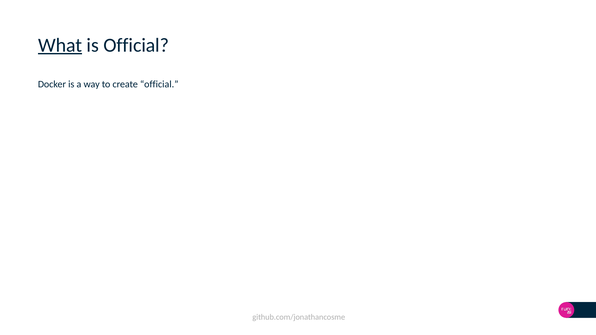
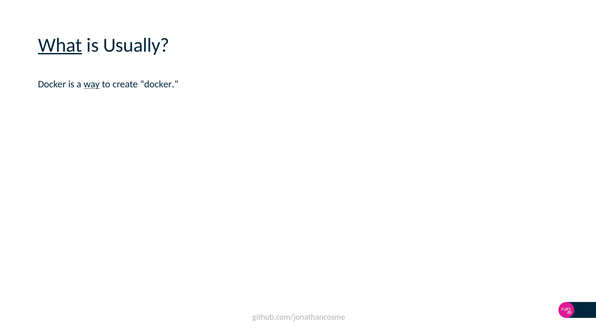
is Official: Official -> Usually (136, 45)
way underline: none -> present (92, 84)
create official: official -> docker (159, 84)
